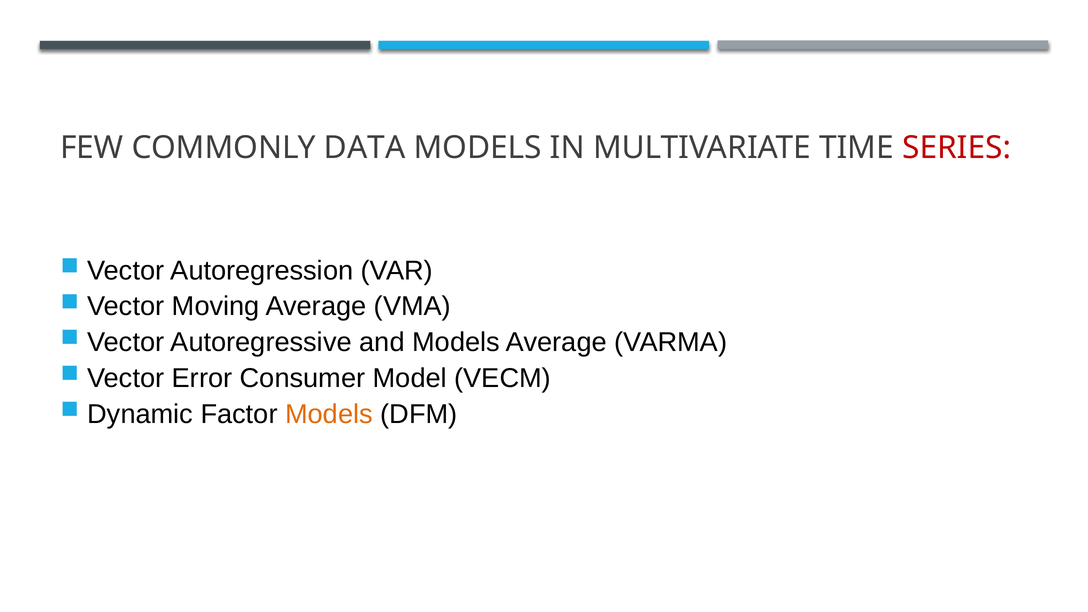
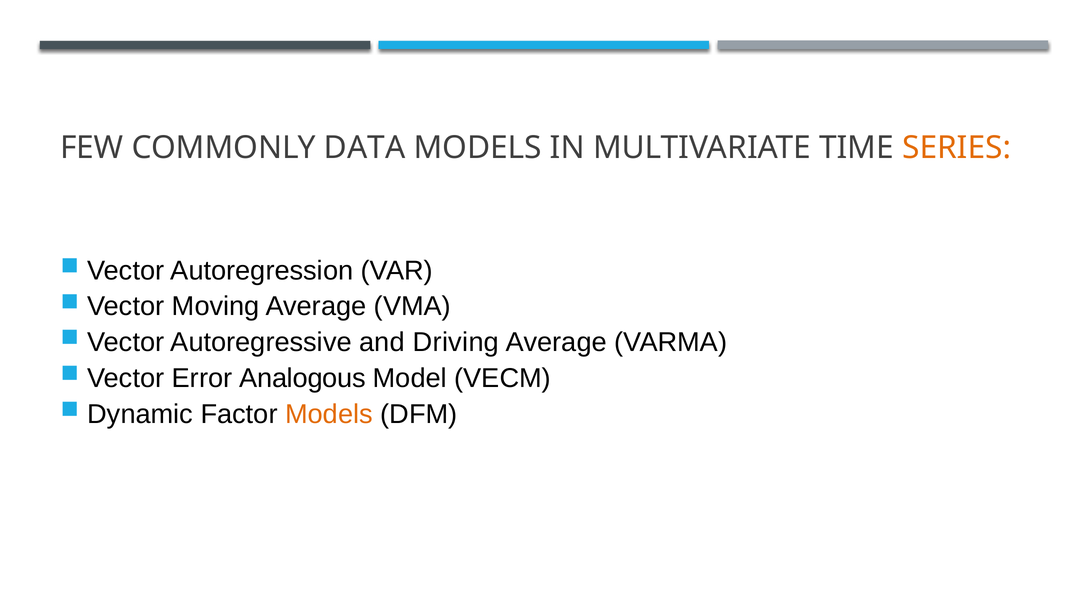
SERIES colour: red -> orange (957, 148)
and Models: Models -> Driving (456, 342)
Consumer: Consumer -> Analogous (303, 378)
